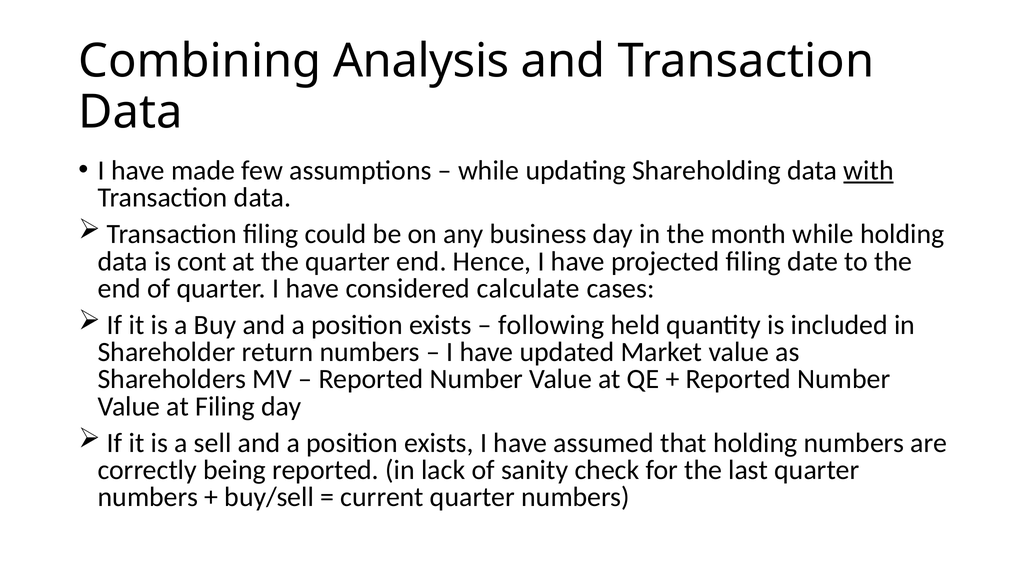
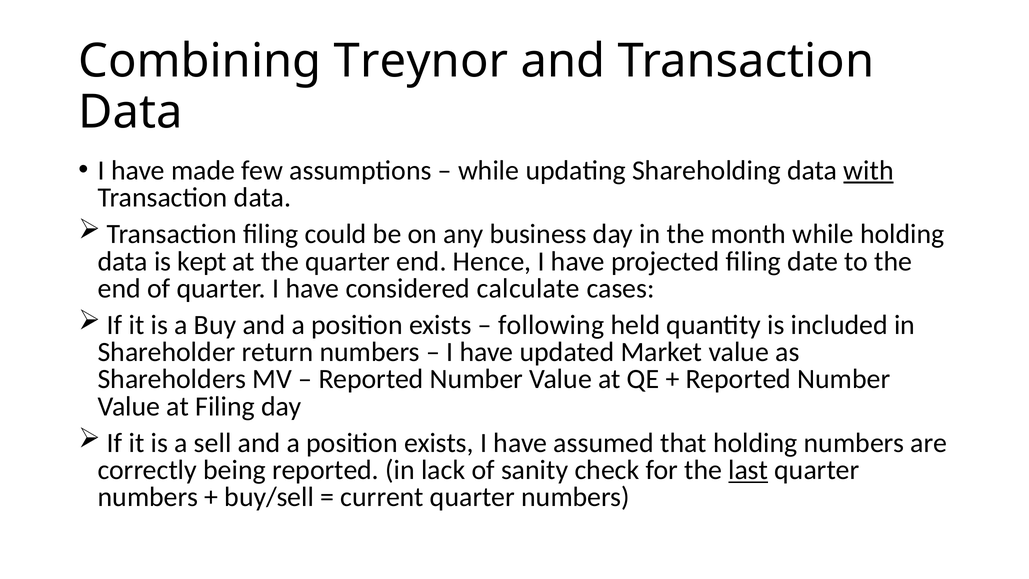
Analysis: Analysis -> Treynor (421, 61)
cont: cont -> kept (202, 261)
last underline: none -> present (748, 470)
